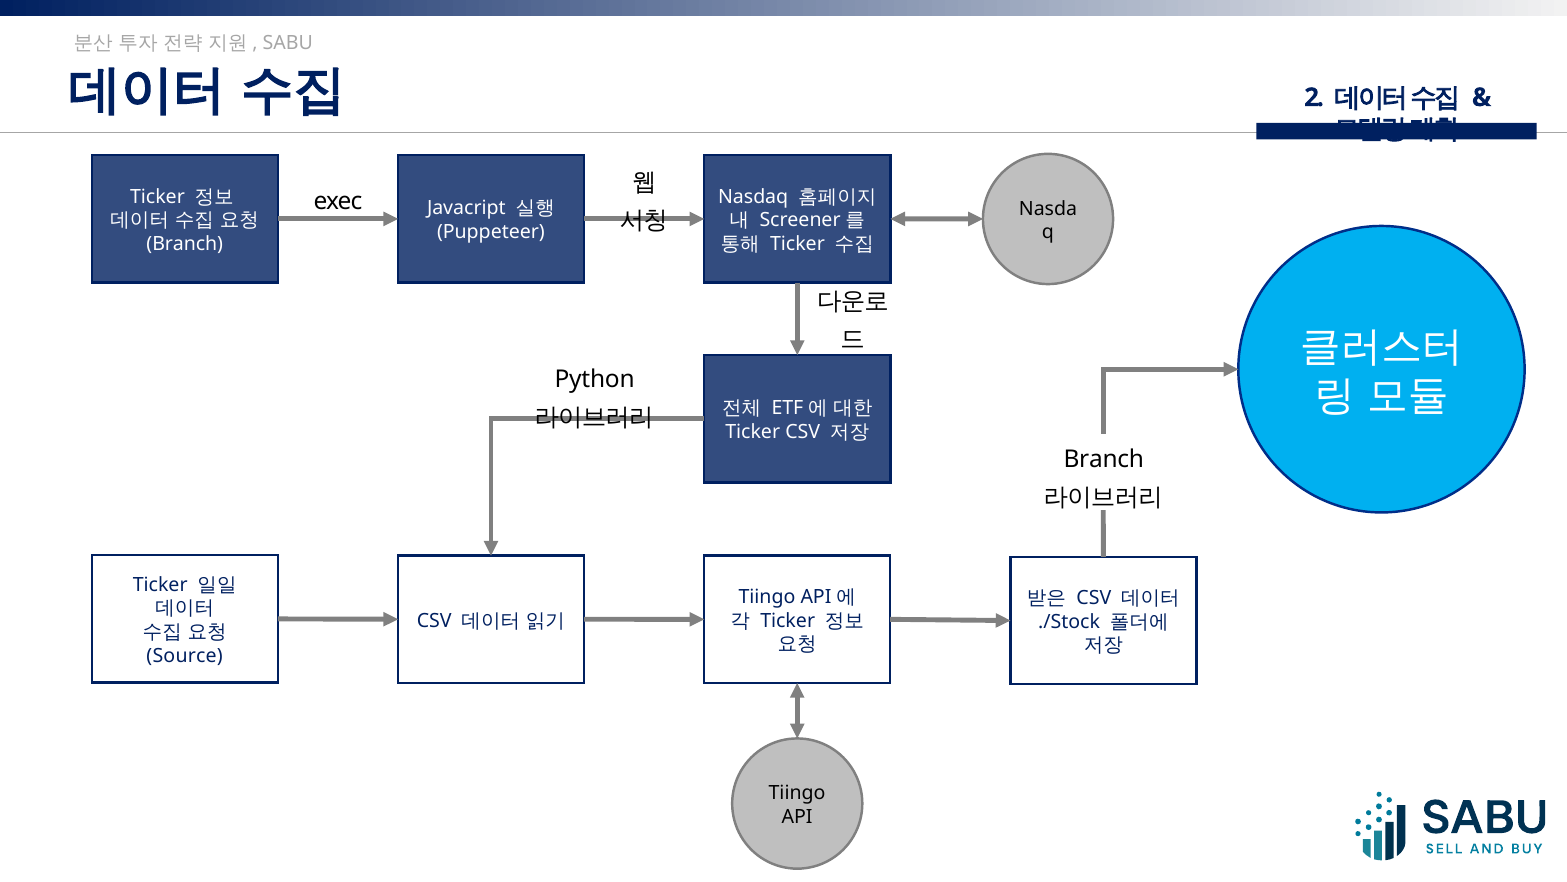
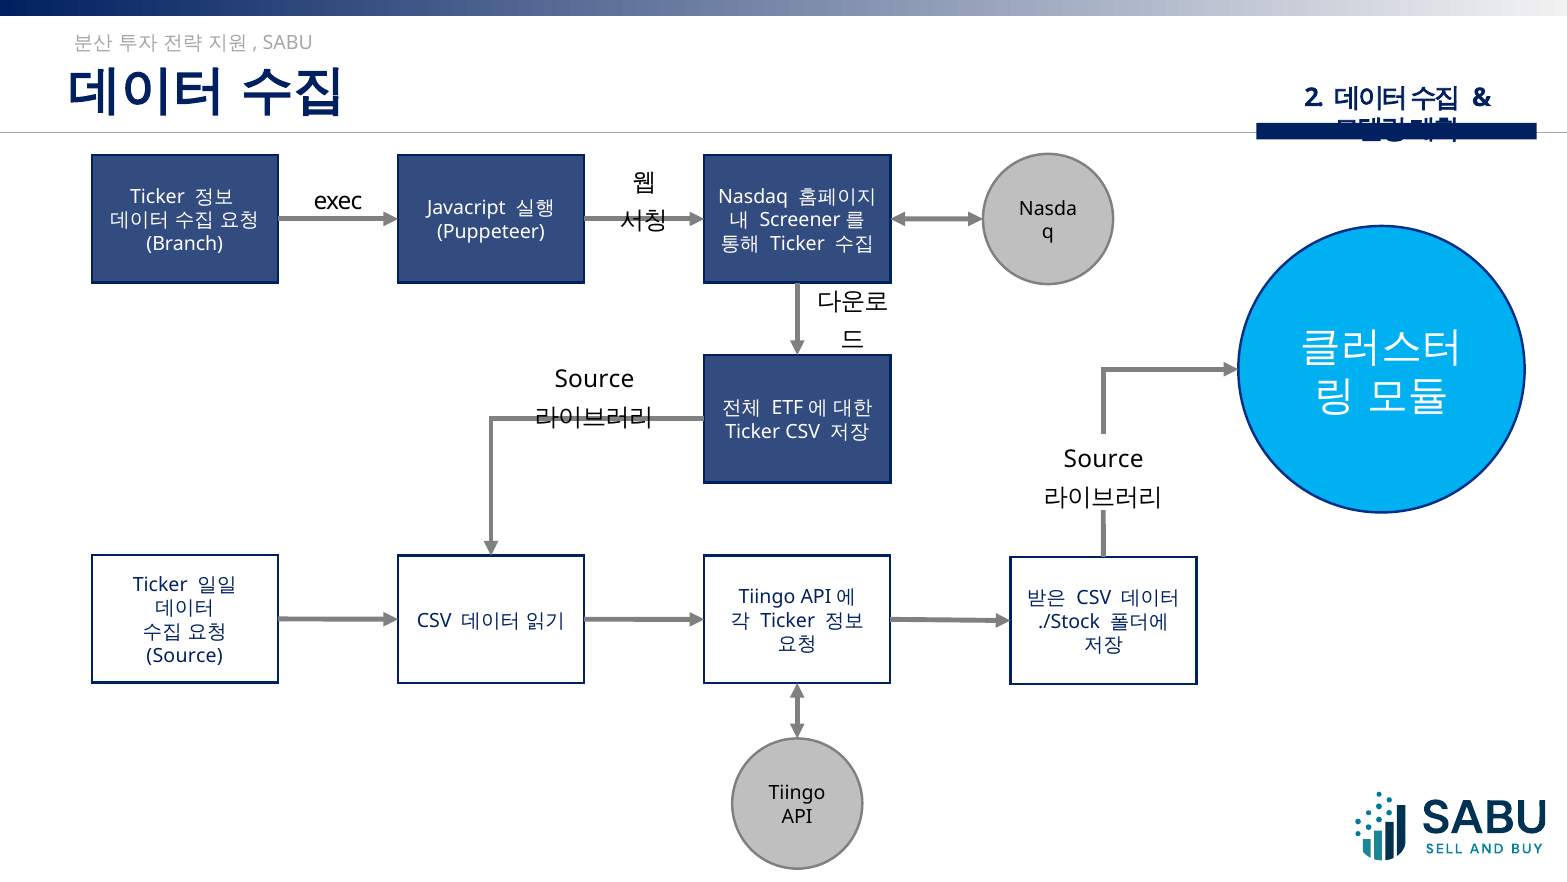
Python: Python -> Source (594, 379)
Branch: Branch -> Source (1104, 459)
